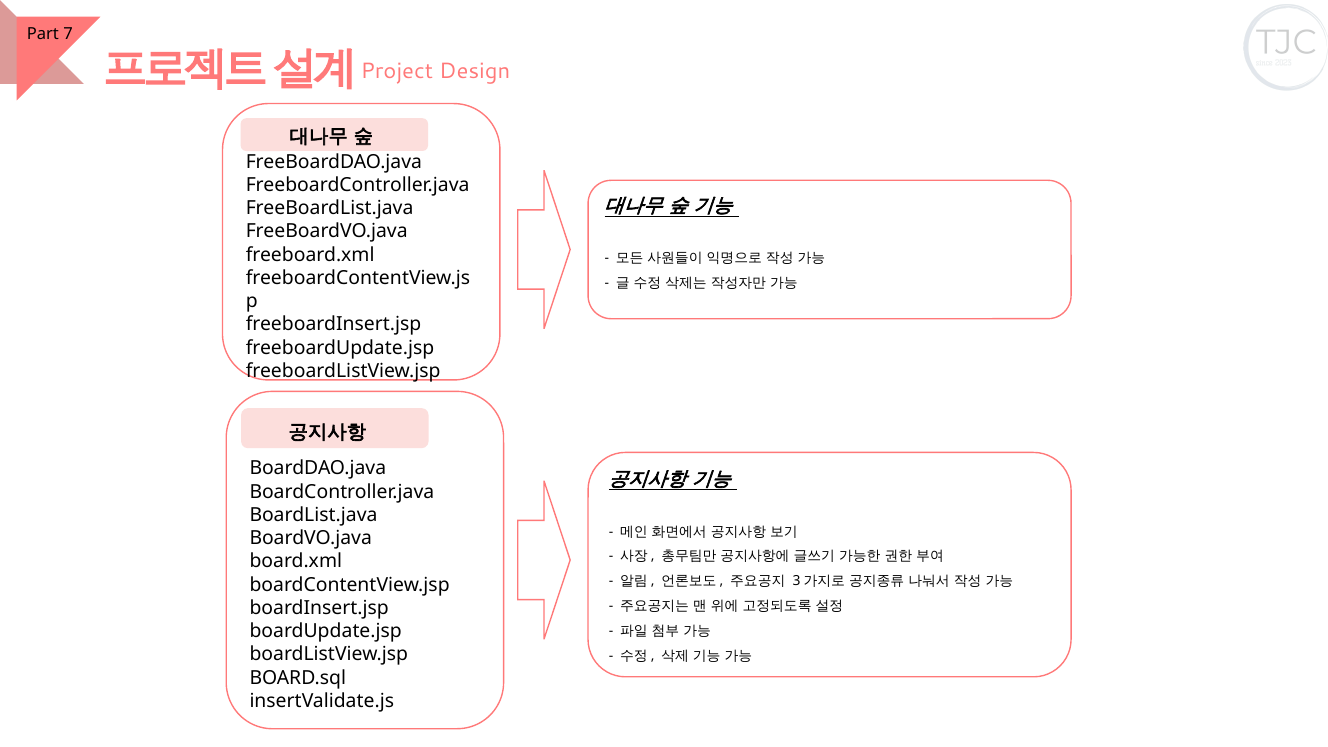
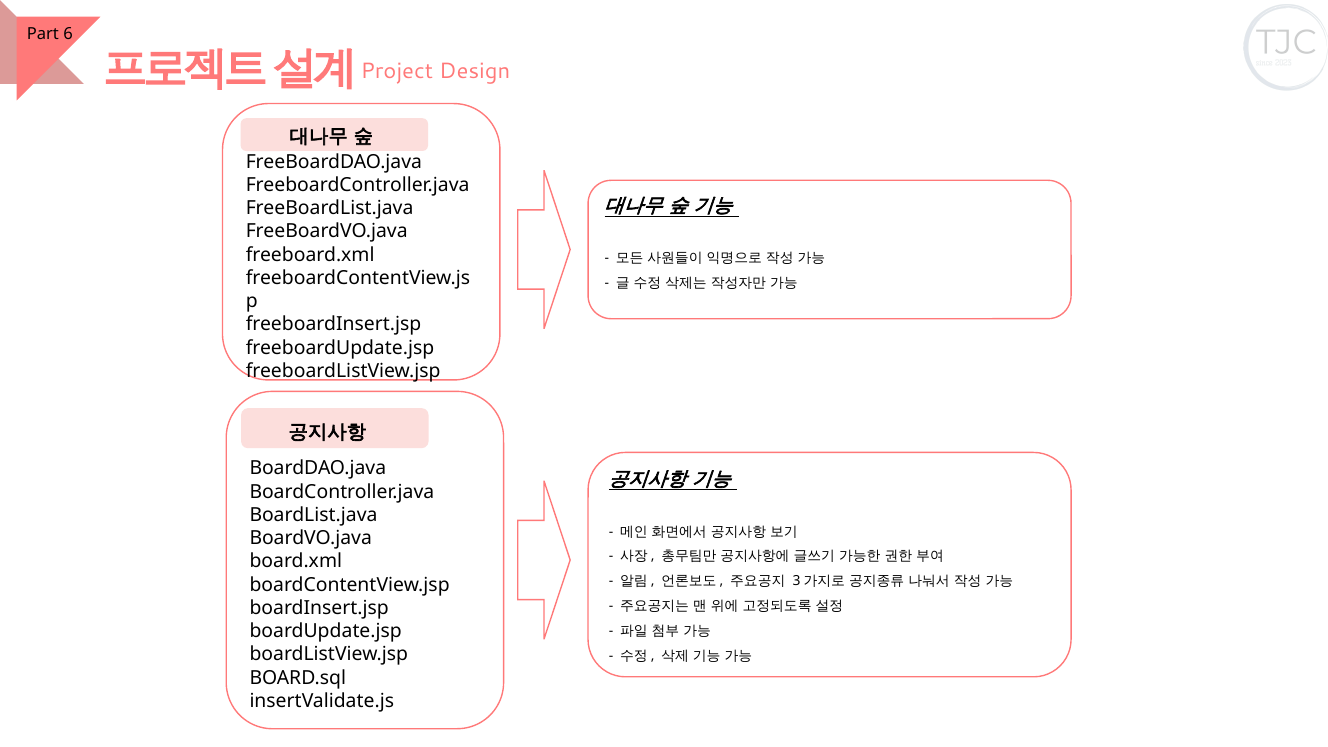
7: 7 -> 6 (68, 34)
